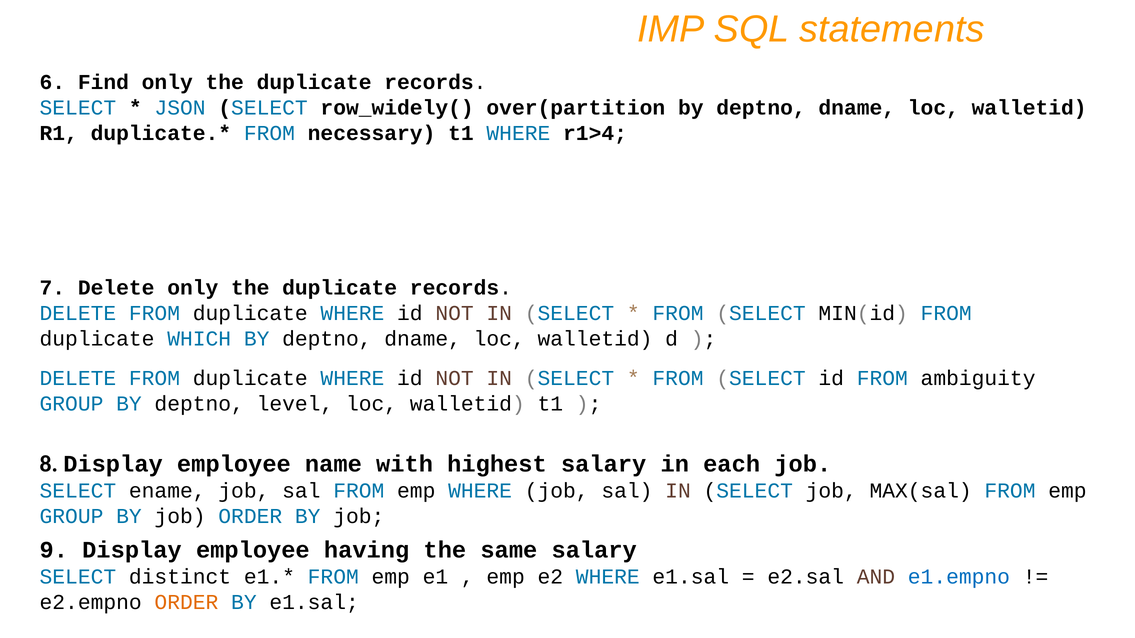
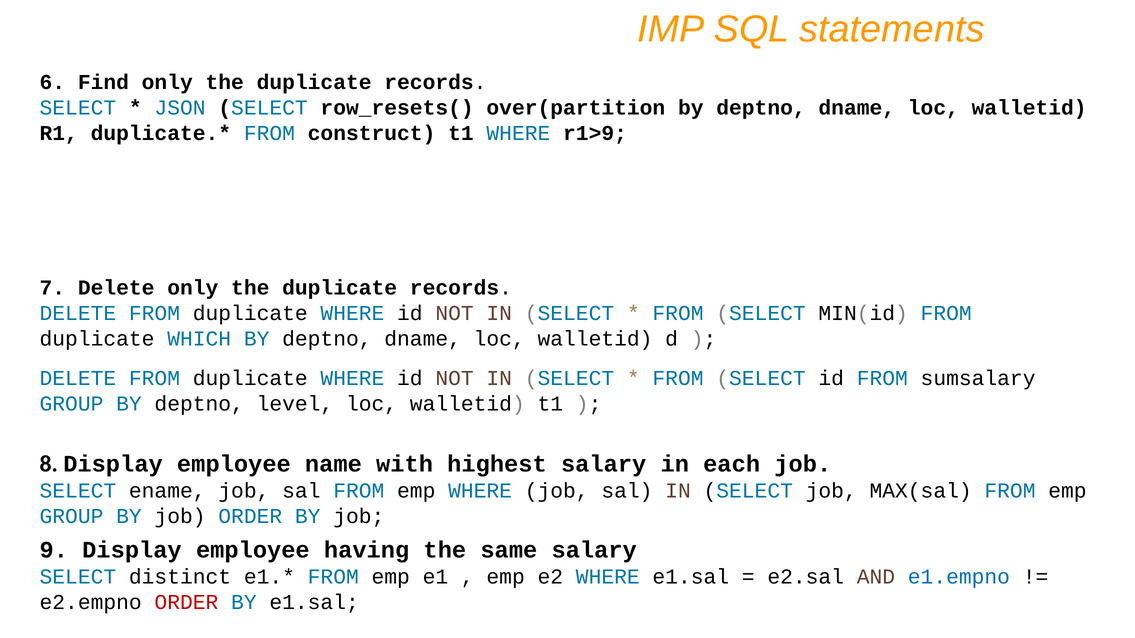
row_widely(: row_widely( -> row_resets( (397, 108)
necessary: necessary -> construct (372, 133)
r1>4: r1>4 -> r1>9 (595, 133)
ambiguity: ambiguity -> sumsalary (978, 379)
ORDER colour: orange -> red (186, 603)
